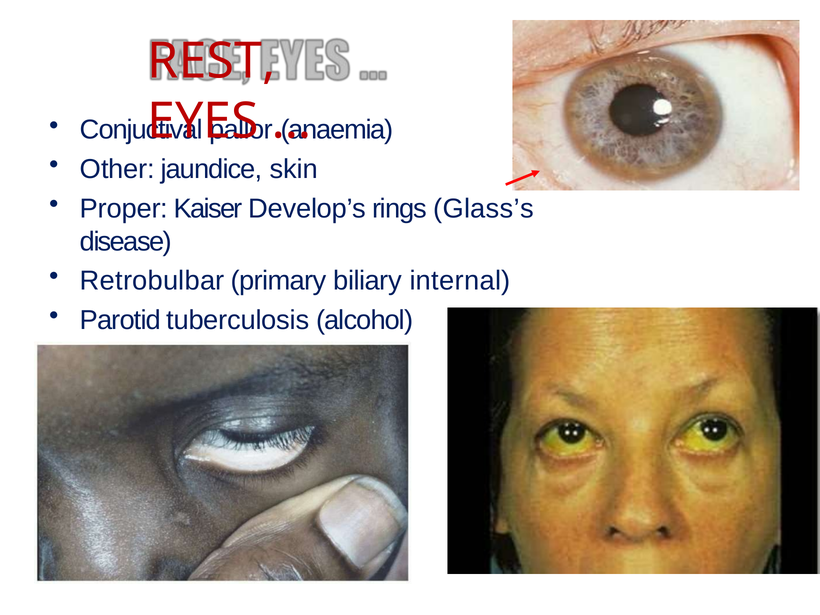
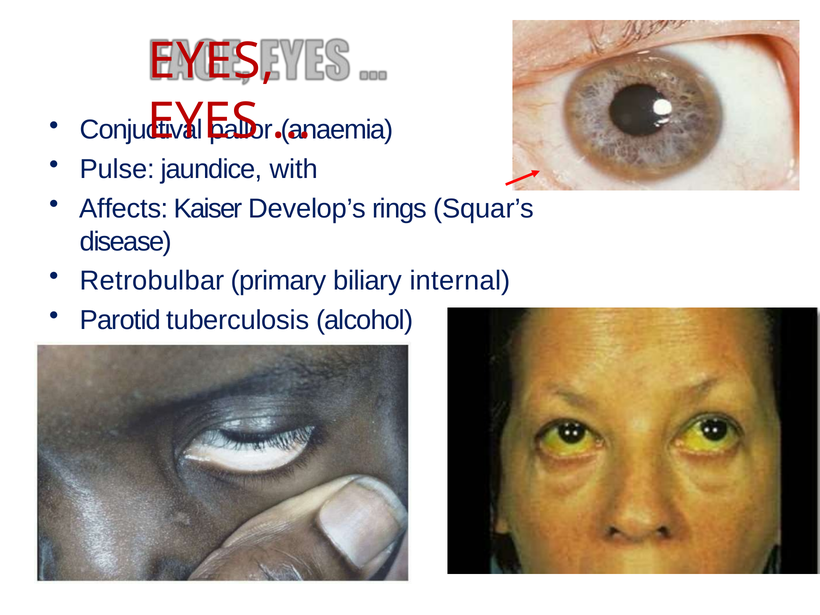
REST: REST -> EYES (211, 61)
Other: Other -> Pulse (117, 169)
skin: skin -> with (294, 169)
Proper: Proper -> Affects (124, 209)
Glass’s: Glass’s -> Squar’s (484, 209)
